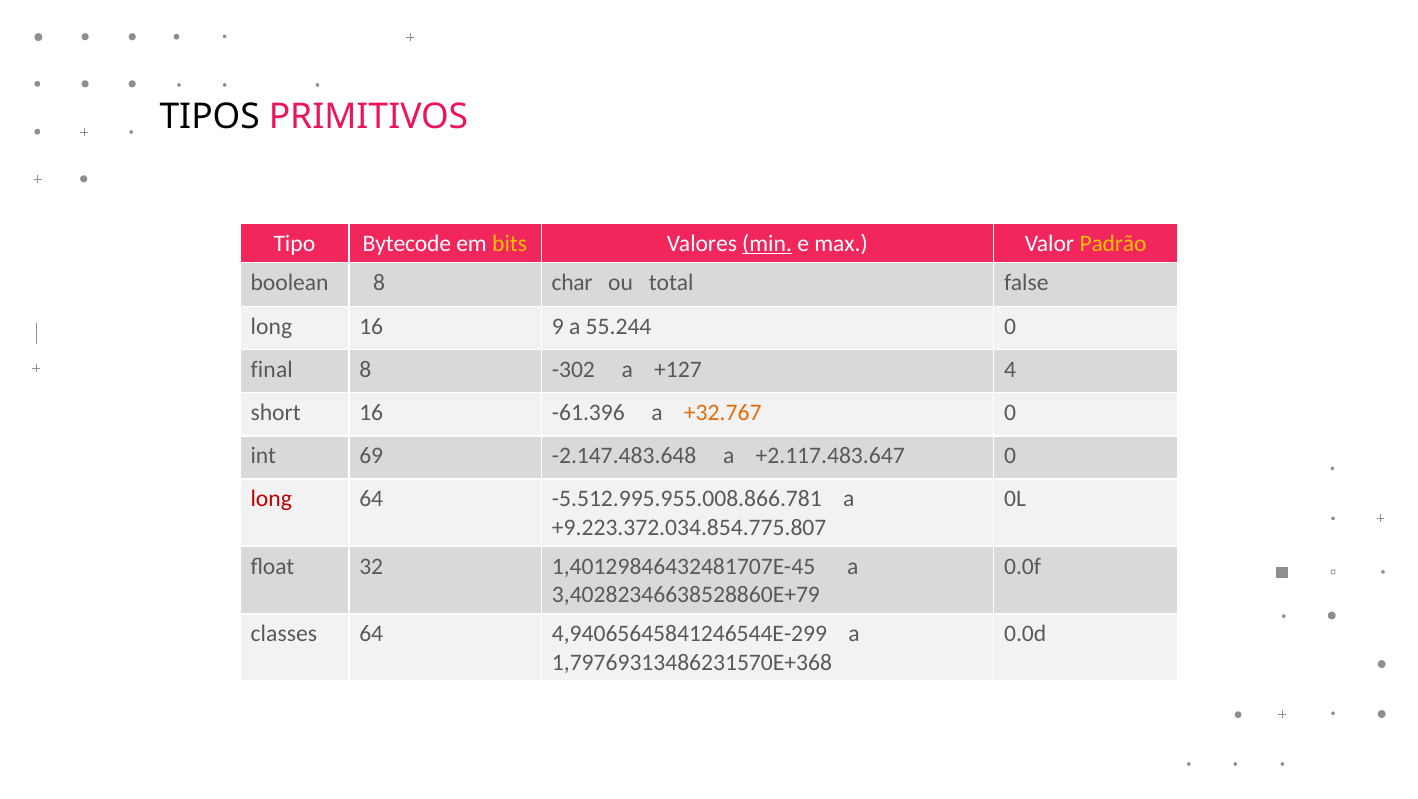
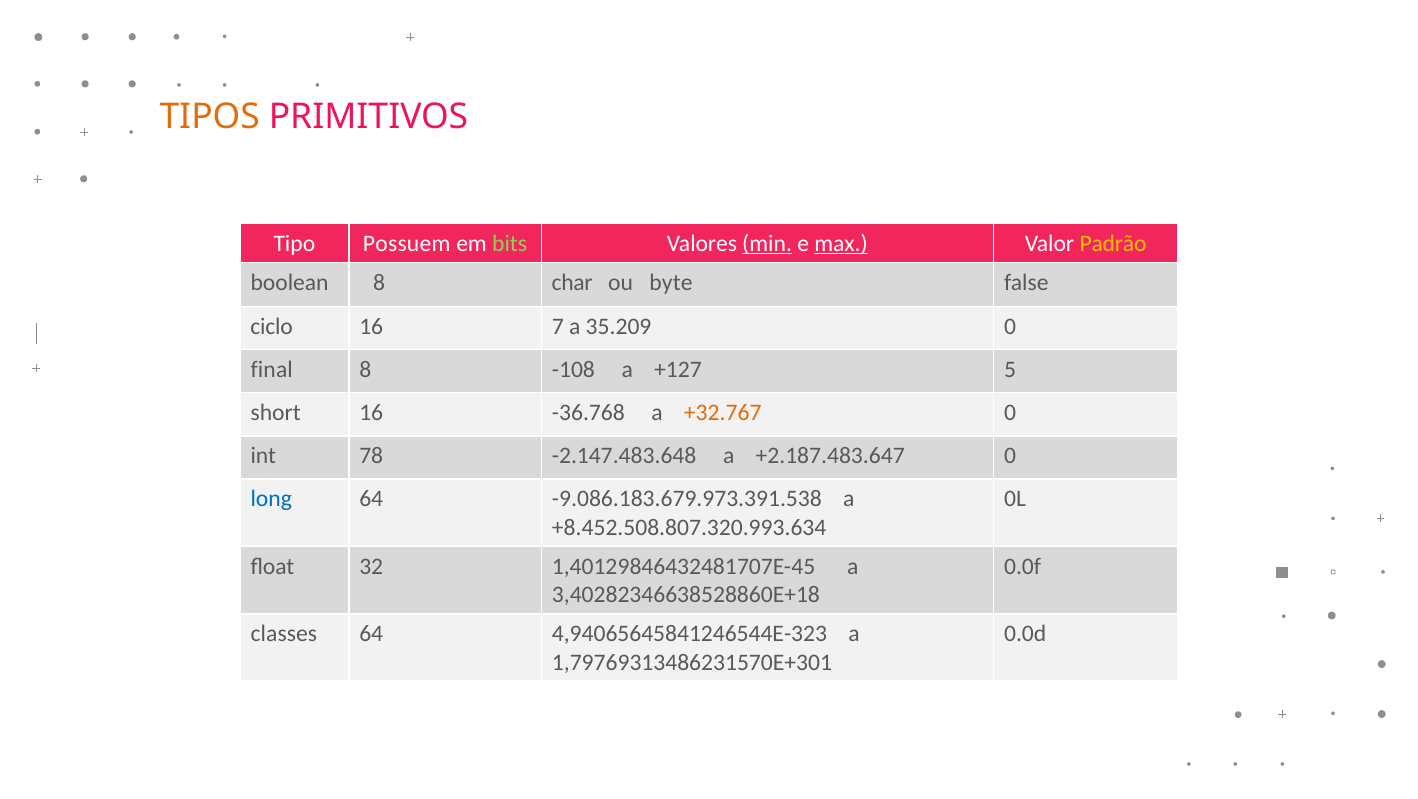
TIPOS colour: black -> orange (210, 117)
Bytecode: Bytecode -> Possuem (407, 243)
bits colour: yellow -> light green (510, 243)
max underline: none -> present (841, 243)
total: total -> byte (671, 282)
long: long -> ciclo (272, 326)
9: 9 -> 7 (558, 326)
55.244: 55.244 -> 35.209 (619, 326)
-302: -302 -> -108 (573, 369)
4: 4 -> 5 (1010, 369)
-61.396: -61.396 -> -36.768 (588, 412)
69: 69 -> 78 (371, 455)
+2.117.483.647: +2.117.483.647 -> +2.187.483.647 (830, 455)
long colour: red -> blue (271, 498)
-5.512.995.955.008.866.781: -5.512.995.955.008.866.781 -> -9.086.183.679.973.391.538 (687, 498)
+9.223.372.034.854.775.807: +9.223.372.034.854.775.807 -> +8.452.508.807.320.993.634 (689, 527)
3,40282346638528860E+79: 3,40282346638528860E+79 -> 3,40282346638528860E+18 (686, 595)
4,94065645841246544E-299: 4,94065645841246544E-299 -> 4,94065645841246544E-323 (689, 633)
1,79769313486231570E+368: 1,79769313486231570E+368 -> 1,79769313486231570E+301 (692, 662)
